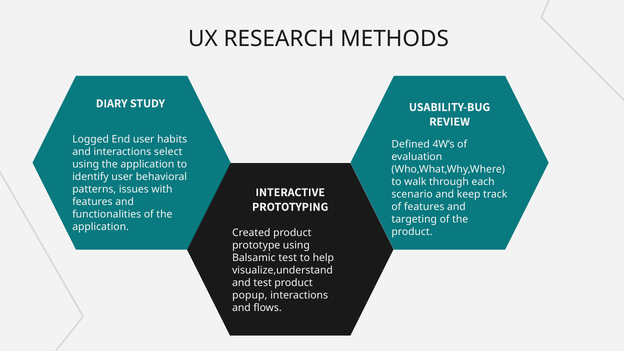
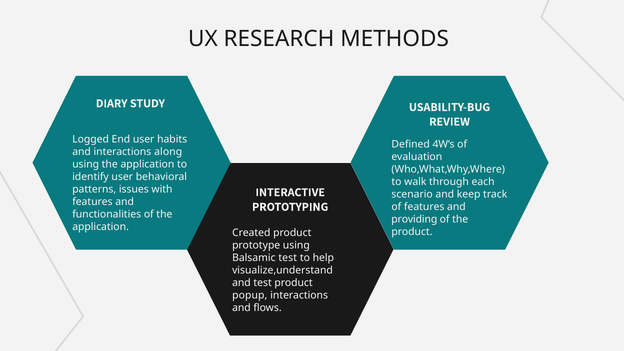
select: select -> along (168, 152)
targeting: targeting -> providing (414, 219)
